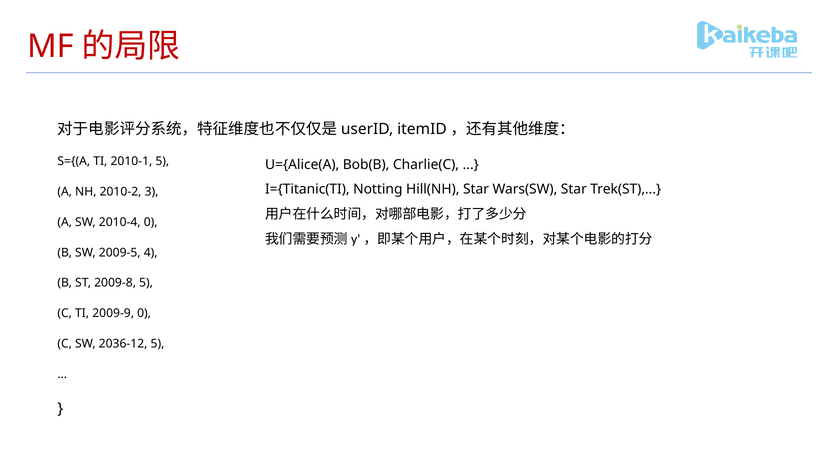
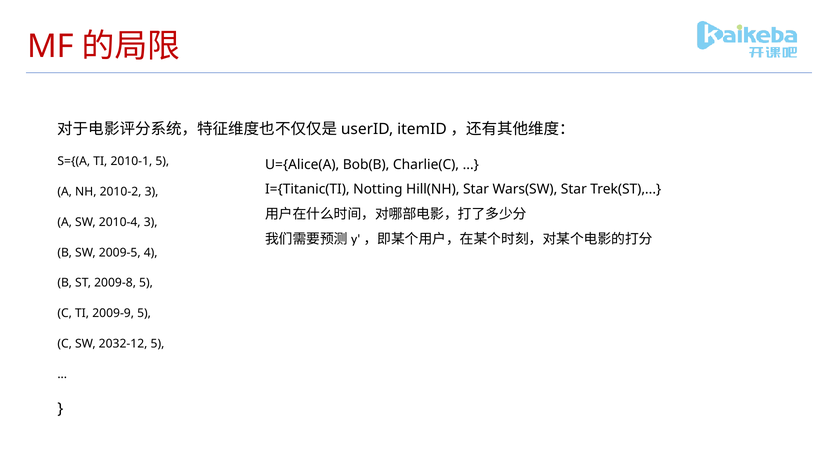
2010-4 0: 0 -> 3 (151, 222)
2009-9 0: 0 -> 5 (144, 314)
2036-12: 2036-12 -> 2032-12 (123, 344)
